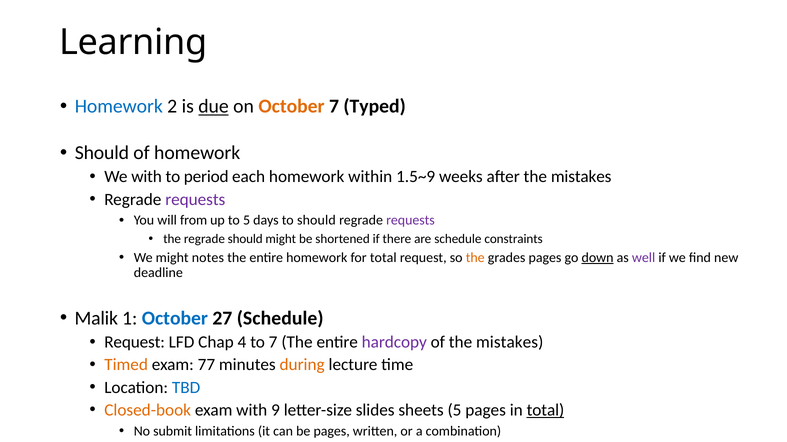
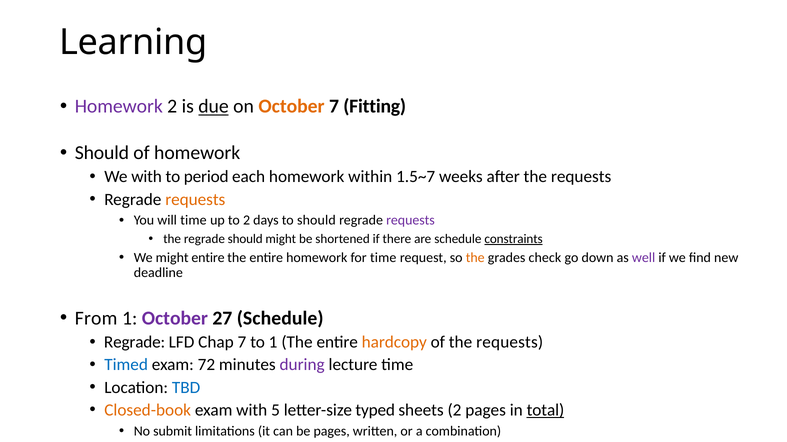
Homework colour: blue -> purple (119, 107)
Typed: Typed -> Fitting (375, 107)
1.5~9: 1.5~9 -> 1.5~7 (416, 177)
after the mistakes: mistakes -> requests (581, 177)
requests colour: purple -> orange (195, 200)
will from: from -> time (193, 221)
to 5: 5 -> 2 (247, 221)
constraints underline: none -> present (514, 239)
might notes: notes -> entire (208, 258)
for total: total -> time (383, 258)
grades pages: pages -> check (545, 258)
down underline: present -> none (598, 258)
Malik: Malik -> From (96, 319)
October colour: blue -> purple (175, 319)
Request: Request -> Regrade (135, 343)
Chap 4: 4 -> 7 (242, 343)
to 7: 7 -> 1 (273, 343)
hardcopy colour: purple -> orange (394, 343)
of the mistakes: mistakes -> requests (510, 343)
Timed colour: orange -> blue (126, 365)
77: 77 -> 72 (206, 365)
during colour: orange -> purple (302, 365)
9: 9 -> 5 (276, 411)
slides: slides -> typed (375, 411)
sheets 5: 5 -> 2 (454, 411)
